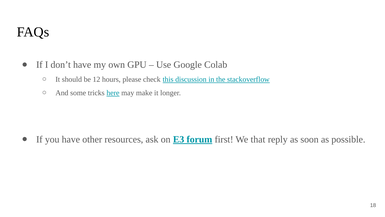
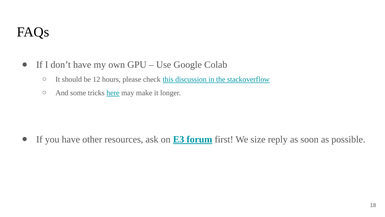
that: that -> size (258, 139)
